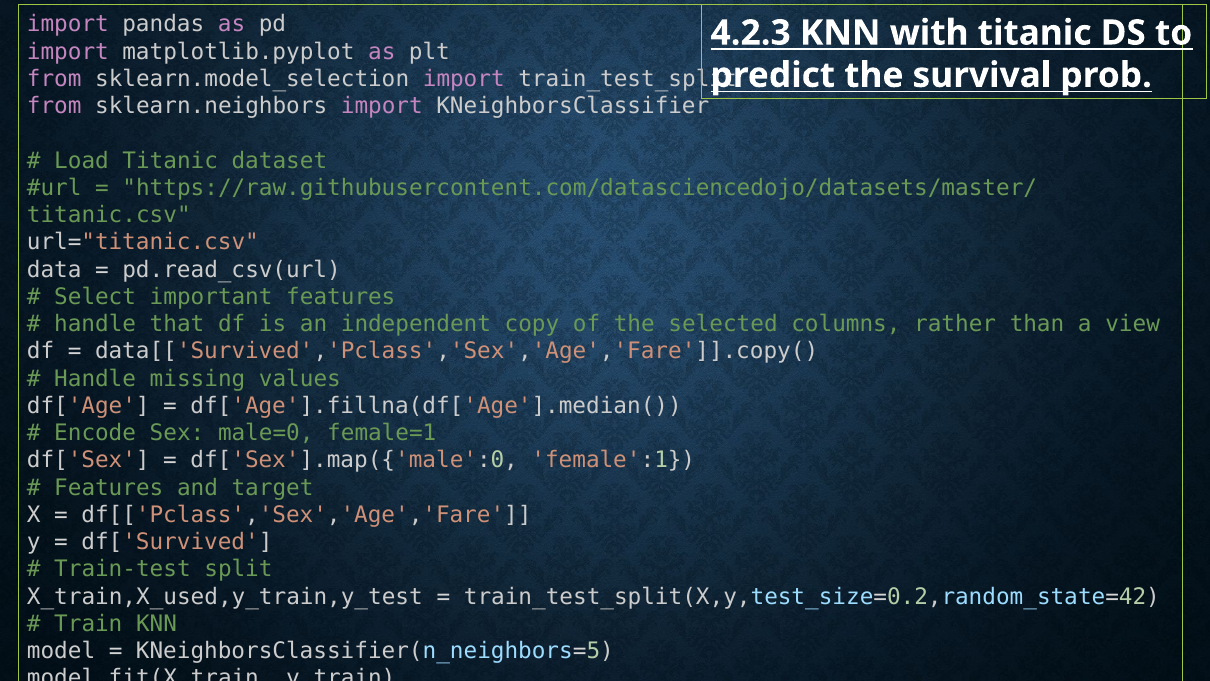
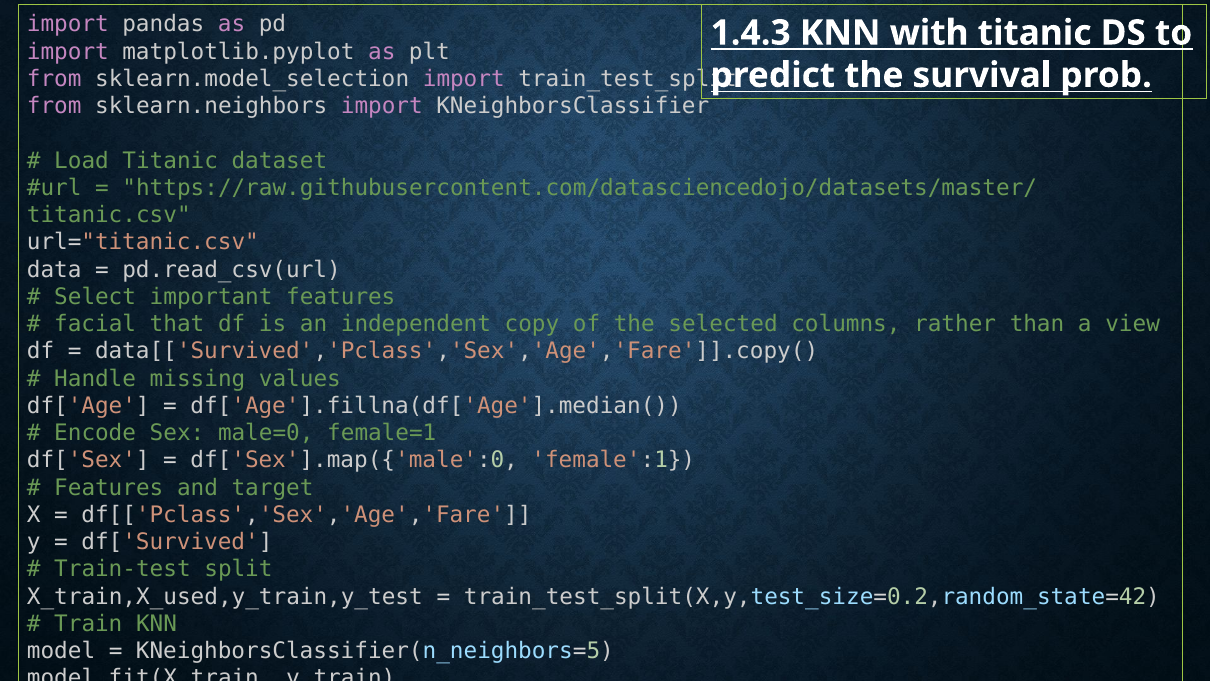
4.2.3: 4.2.3 -> 1.4.3 (751, 33)
handle: handle -> facial (95, 324)
